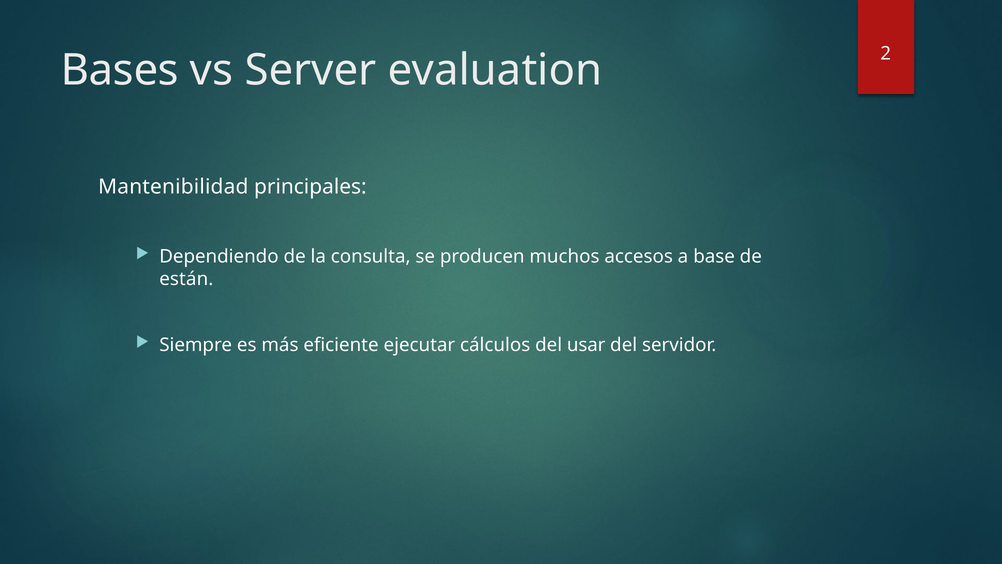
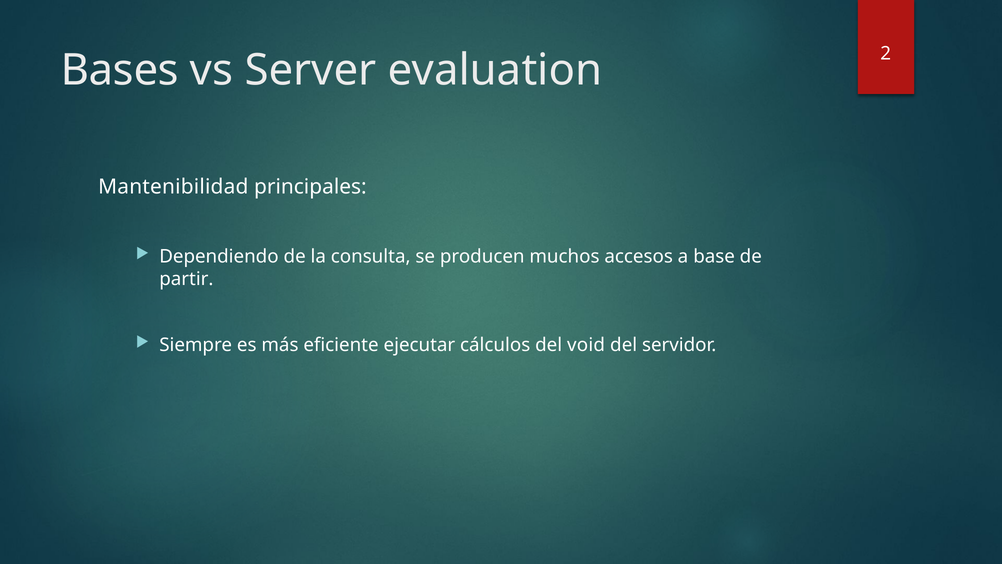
están: están -> partir (186, 279)
usar: usar -> void (586, 345)
